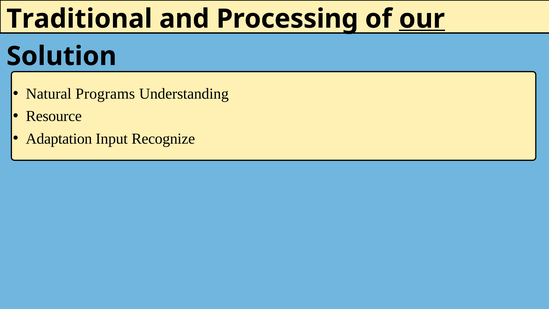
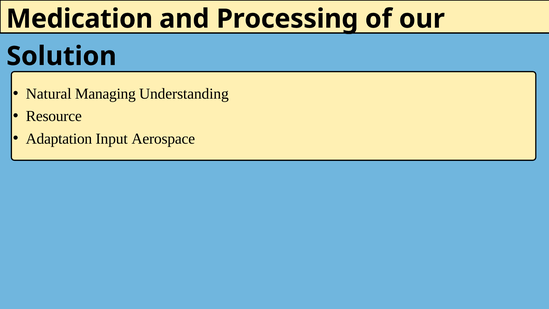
Traditional: Traditional -> Medication (80, 19)
our underline: present -> none (422, 19)
Programs: Programs -> Managing (105, 94)
Recognize: Recognize -> Aerospace (163, 139)
